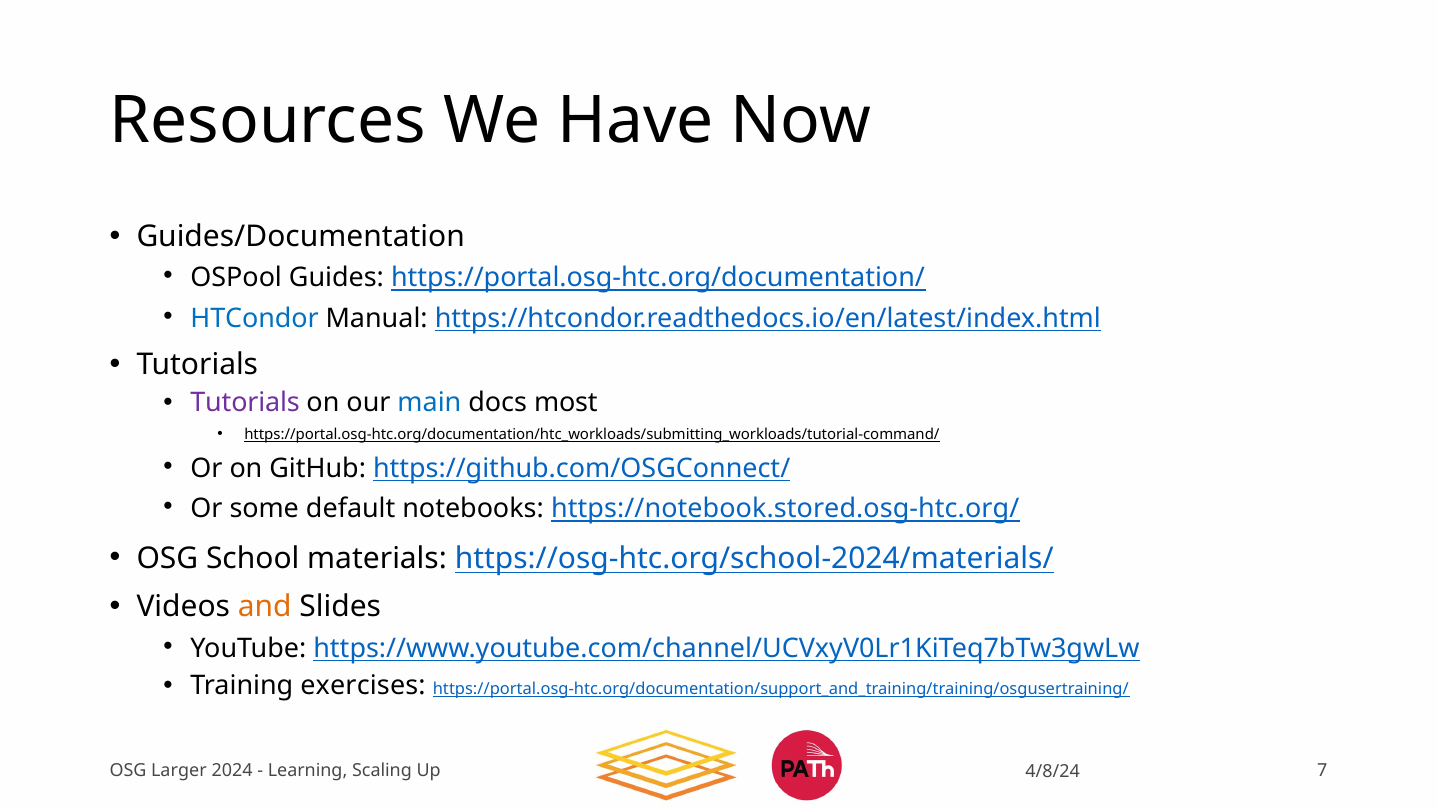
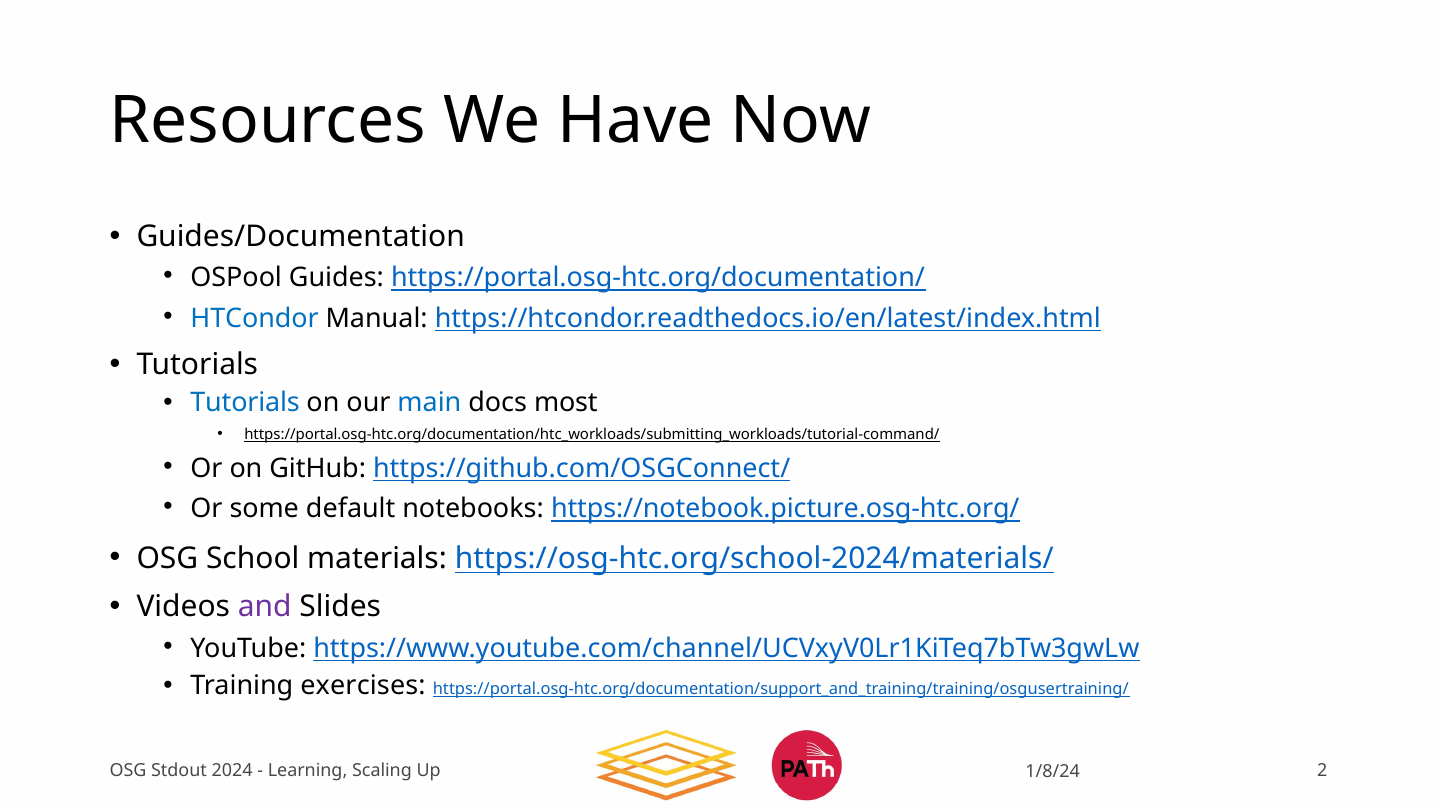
Tutorials colour: purple -> blue (245, 403)
https://notebook.stored.osg-htc.org/: https://notebook.stored.osg-htc.org/ -> https://notebook.picture.osg-htc.org/ (785, 509)
and colour: orange -> purple (265, 607)
Larger: Larger -> Stdout (179, 770)
7: 7 -> 2 (1322, 770)
4/8/24: 4/8/24 -> 1/8/24 (1053, 772)
